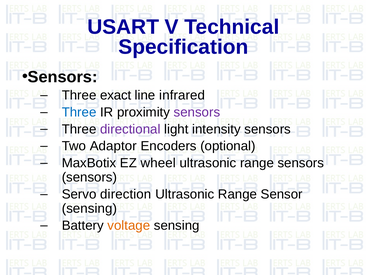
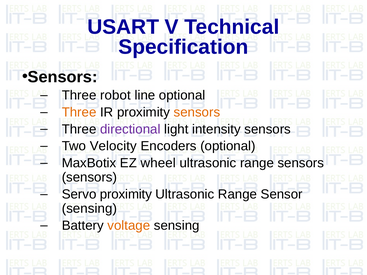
exact: exact -> robot (115, 95)
line infrared: infrared -> optional (182, 95)
Three colour: blue -> orange (79, 112)
sensors colour: purple -> orange (197, 112)
Adaptor: Adaptor -> Velocity (113, 146)
Servo direction: direction -> proximity (126, 194)
